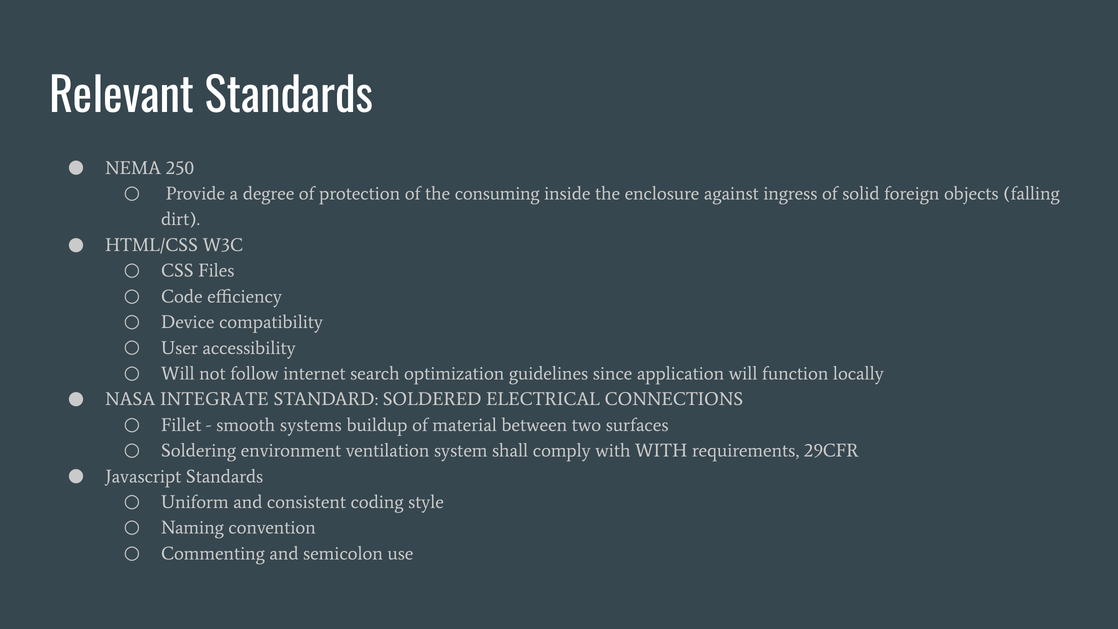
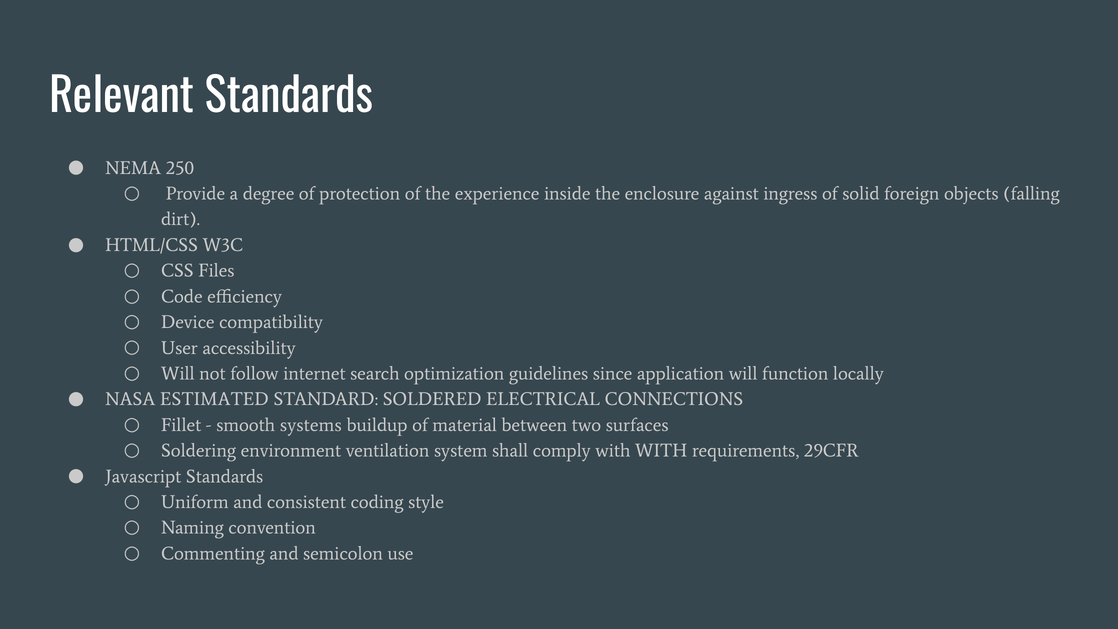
consuming: consuming -> experience (497, 194)
INTEGRATE: INTEGRATE -> ESTIMATED (214, 399)
